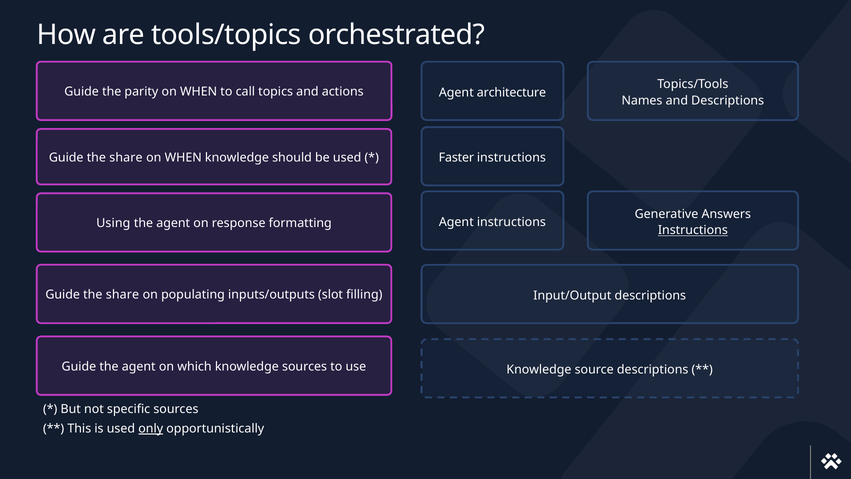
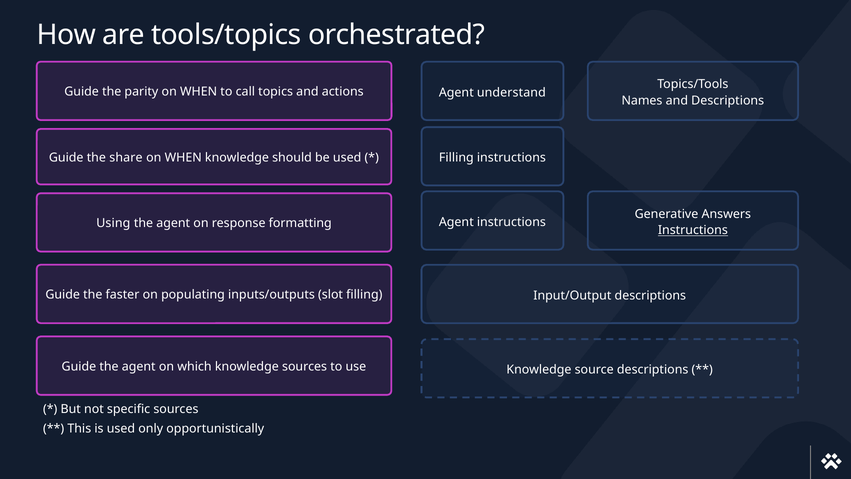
architecture: architecture -> understand (511, 92)
Faster: Faster -> Filling (456, 158)
share: share -> faster (122, 295)
only underline: present -> none (151, 428)
